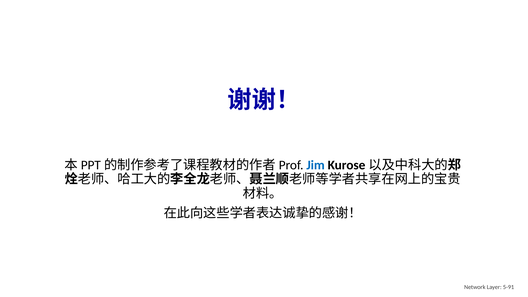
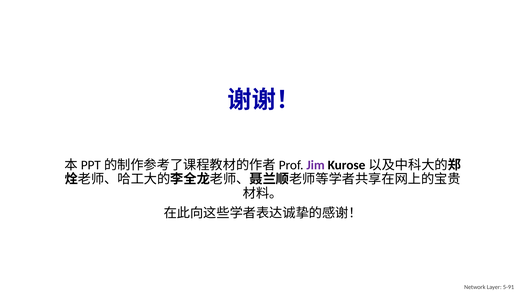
Jim colour: blue -> purple (316, 165)
